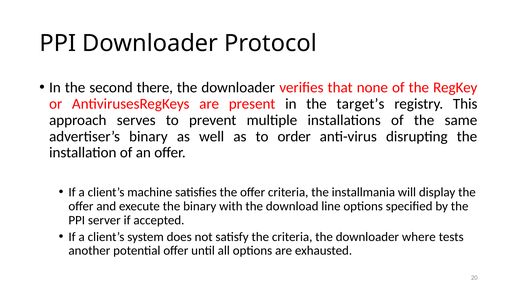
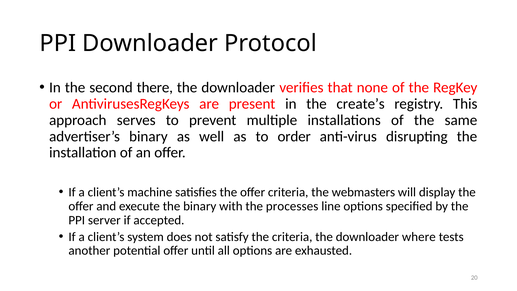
target’s: target’s -> create’s (361, 104)
installmania: installmania -> webmasters (363, 192)
download: download -> processes (292, 206)
